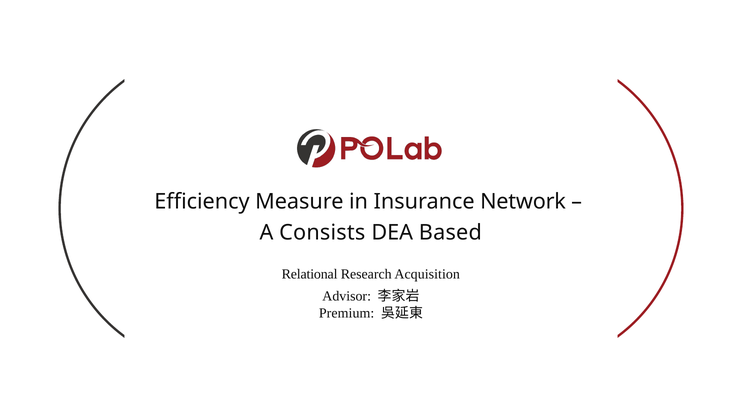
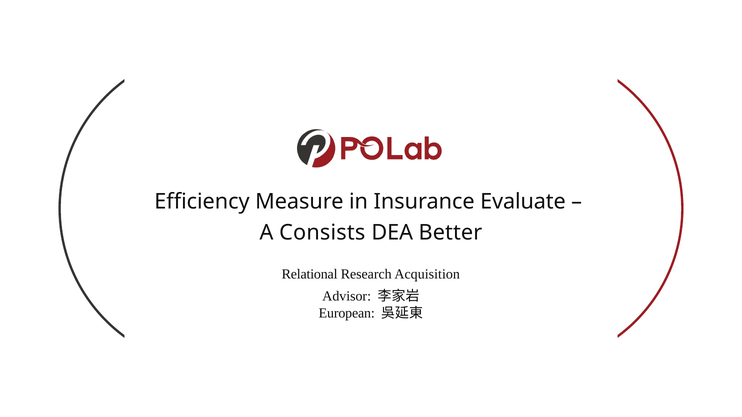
Network: Network -> Evaluate (523, 202)
Based: Based -> Better (450, 233)
Premium: Premium -> European (347, 313)
